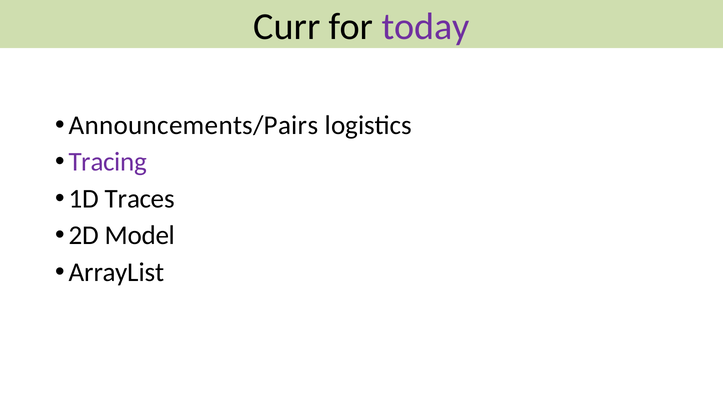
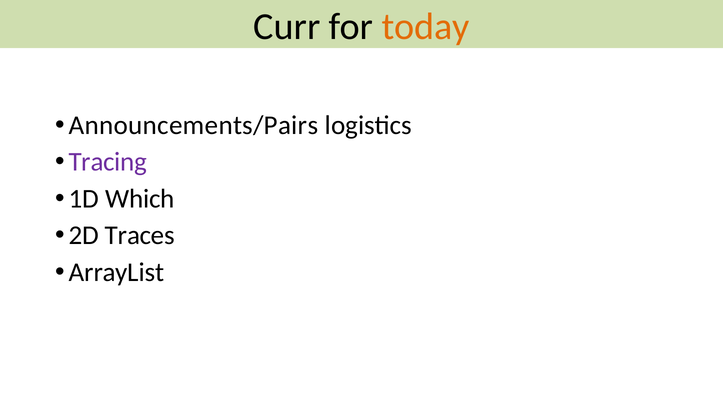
today colour: purple -> orange (426, 27)
Traces: Traces -> Which (140, 199)
Model: Model -> Traces (140, 236)
